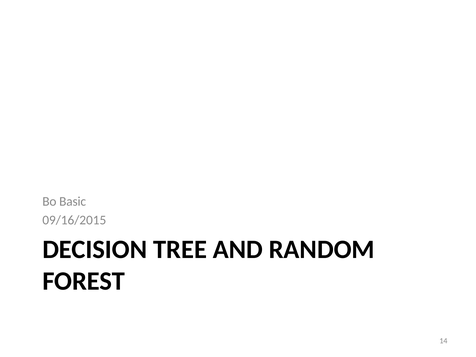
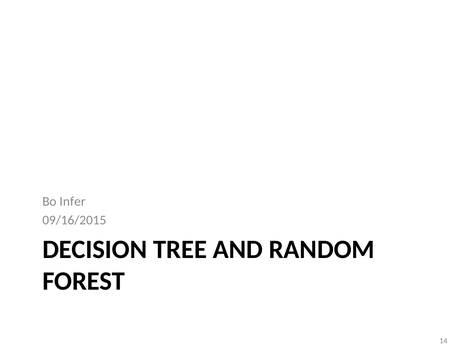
Basic: Basic -> Infer (73, 201)
